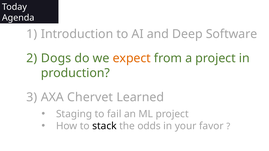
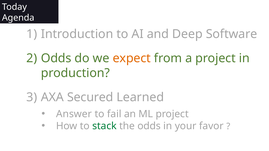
Dogs: Dogs -> Odds (56, 58)
Chervet: Chervet -> Secured (90, 97)
Staging: Staging -> Answer (74, 114)
stack colour: black -> green (104, 126)
